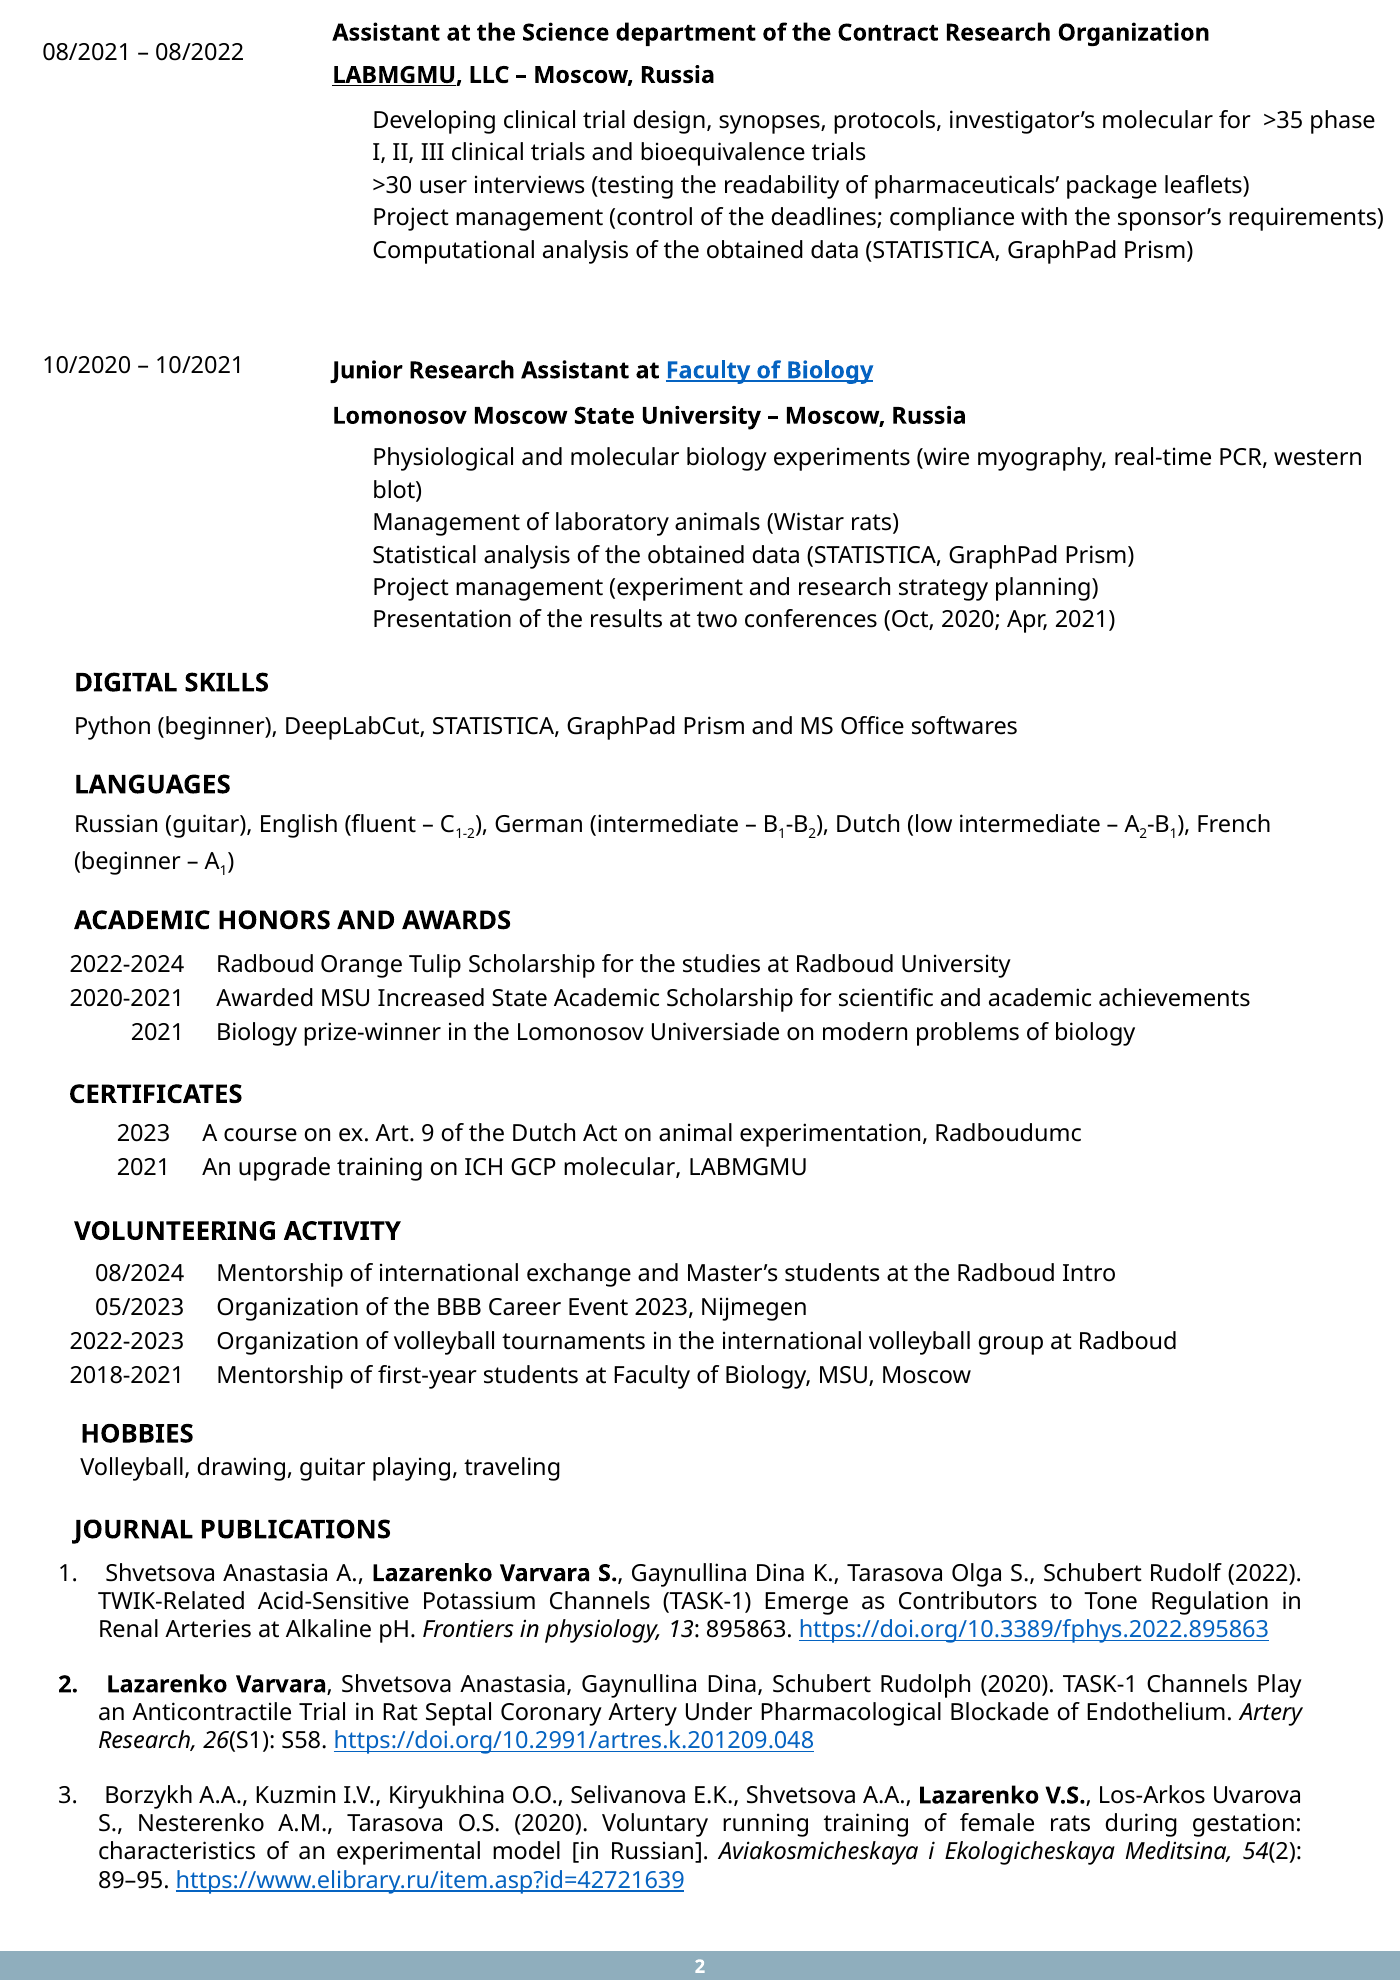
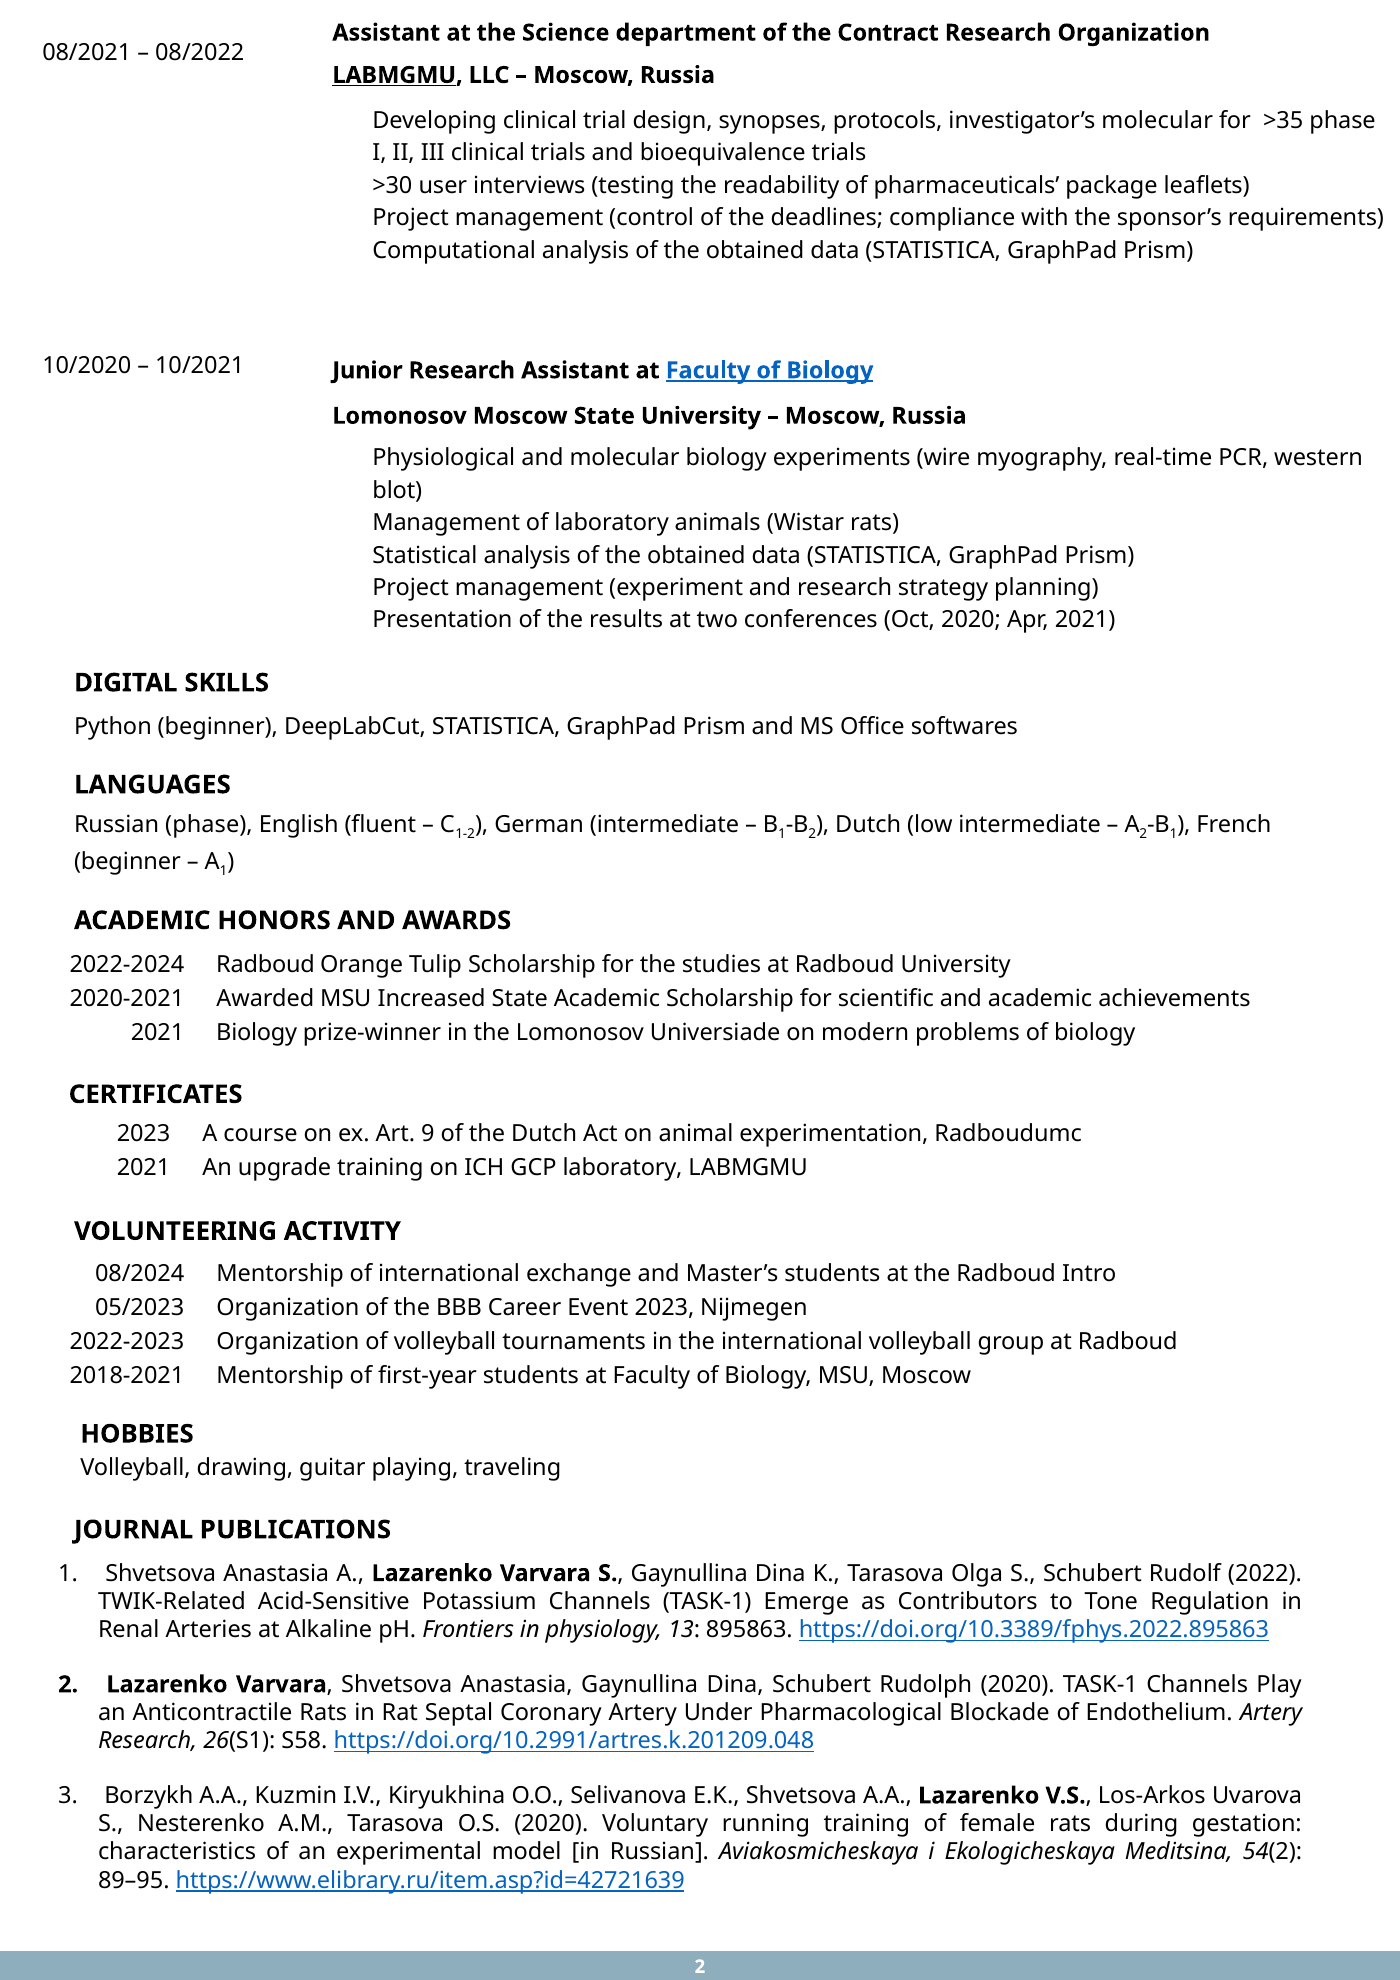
Russian guitar: guitar -> phase (209, 825)
GCP molecular: molecular -> laboratory (623, 1168)
Anticontractile Trial: Trial -> Rats (323, 1713)
